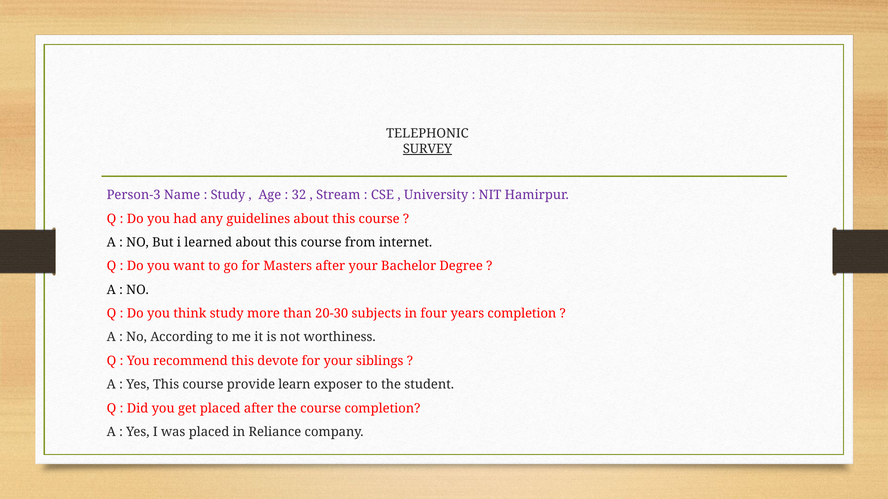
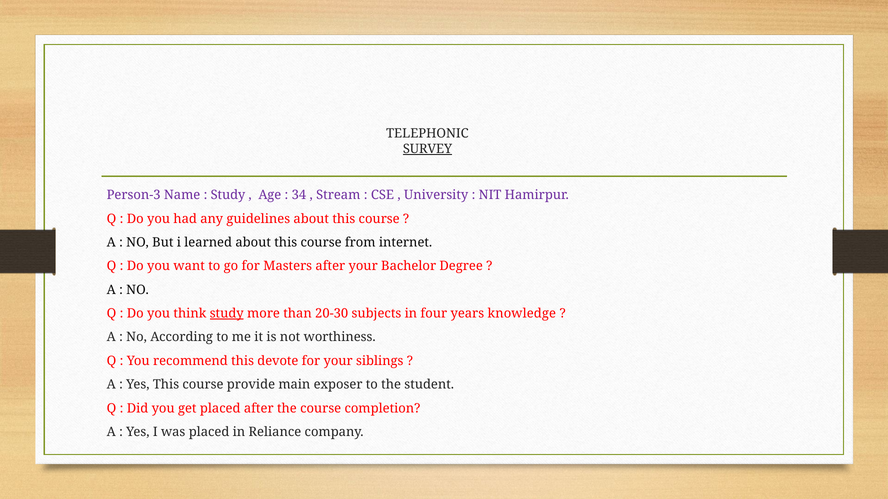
32: 32 -> 34 (299, 195)
study underline: none -> present (227, 314)
years completion: completion -> knowledge (522, 314)
learn: learn -> main (294, 385)
